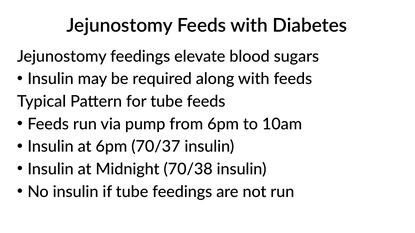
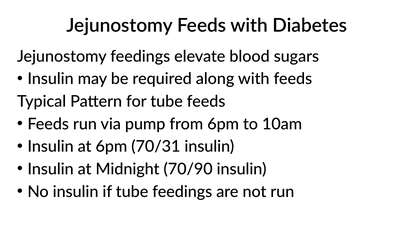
70/37: 70/37 -> 70/31 (156, 147)
70/38: 70/38 -> 70/90 (188, 170)
